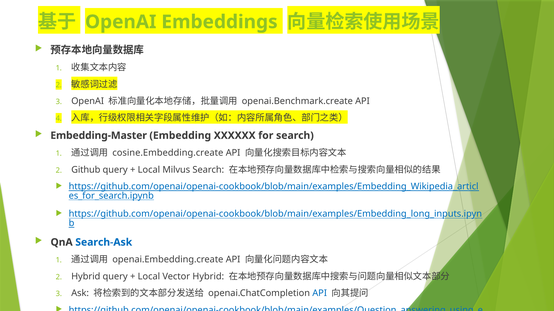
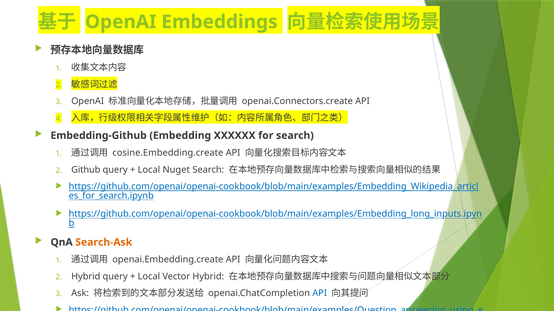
openai.Benchmark.create: openai.Benchmark.create -> openai.Connectors.create (297, 101)
Embedding-Master: Embedding-Master -> Embedding-Github (99, 136)
Milvus: Milvus -> Nuget (176, 170)
Search-Ask colour: blue -> orange (104, 243)
